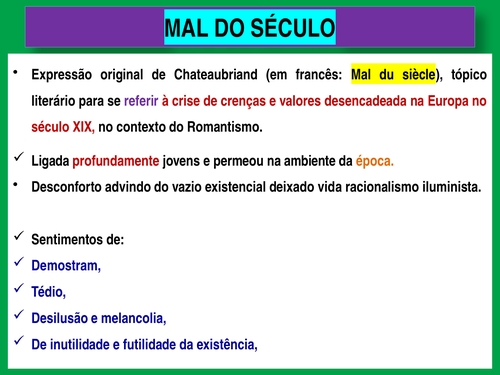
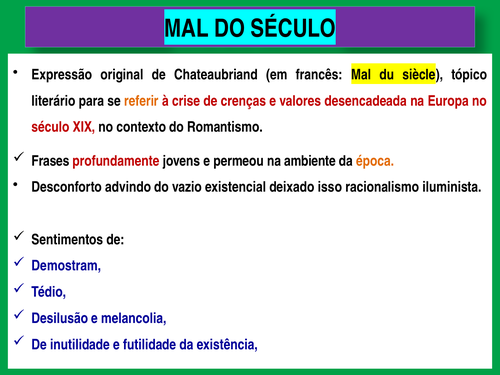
referir colour: purple -> orange (141, 101)
Ligada: Ligada -> Frases (51, 161)
vida: vida -> isso (330, 187)
